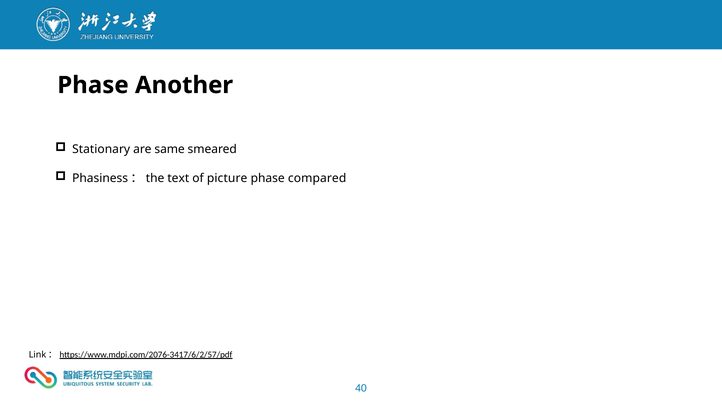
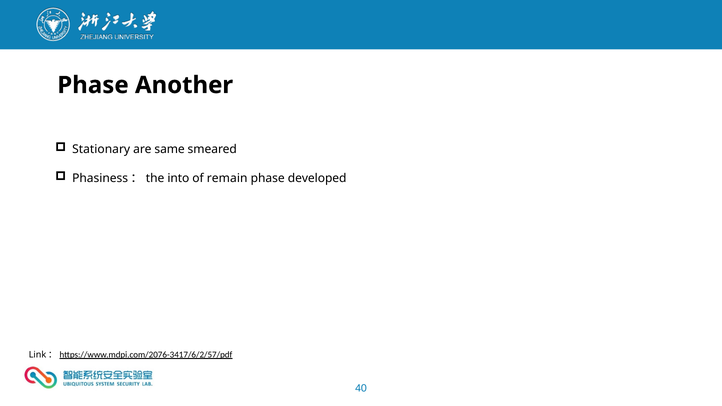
text: text -> into (178, 178)
picture: picture -> remain (227, 178)
compared: compared -> developed (317, 178)
